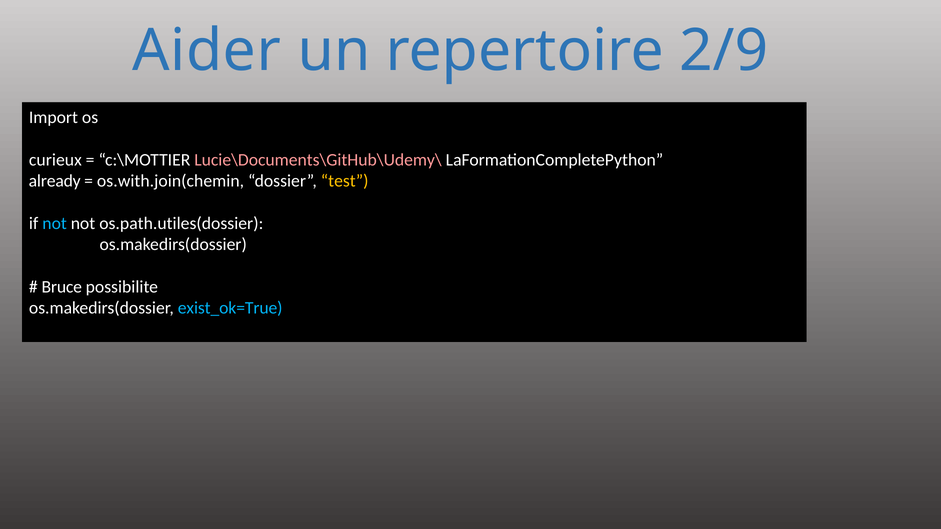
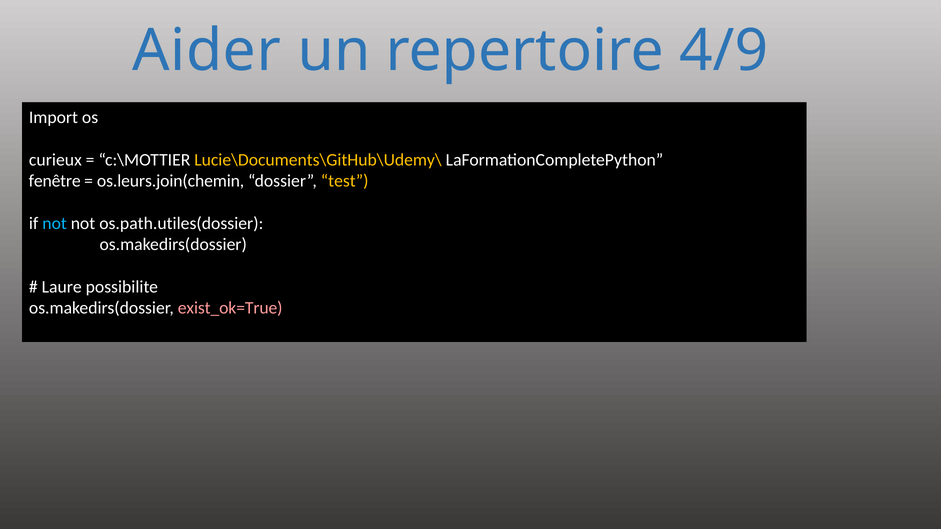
2/9: 2/9 -> 4/9 (724, 51)
Lucie\Documents\GitHub\Udemy\ colour: pink -> yellow (318, 160)
already: already -> fenêtre (55, 181)
os.with.join(chemin: os.with.join(chemin -> os.leurs.join(chemin (171, 181)
Bruce: Bruce -> Laure (62, 287)
exist_ok=True colour: light blue -> pink (230, 308)
